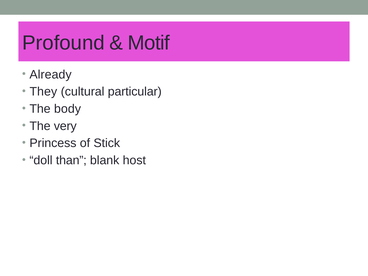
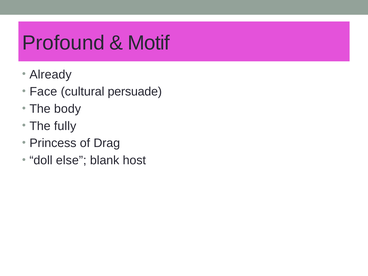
They: They -> Face (43, 92)
particular: particular -> persuade (135, 92)
very: very -> fully (65, 126)
Stick: Stick -> Drag (107, 143)
than: than -> else (71, 160)
